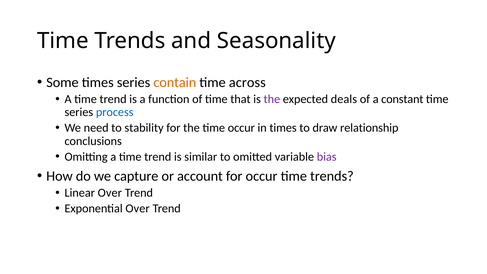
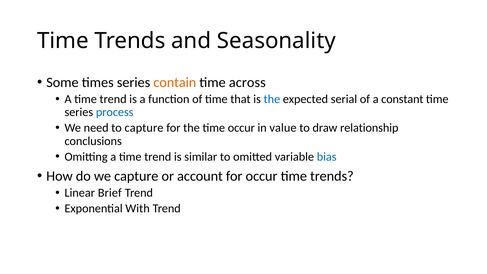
the colour: purple -> blue (272, 99)
deals: deals -> serial (344, 99)
to stability: stability -> capture (144, 128)
in times: times -> value (283, 128)
bias colour: purple -> blue (327, 157)
Linear Over: Over -> Brief (110, 193)
Exponential Over: Over -> With (138, 209)
